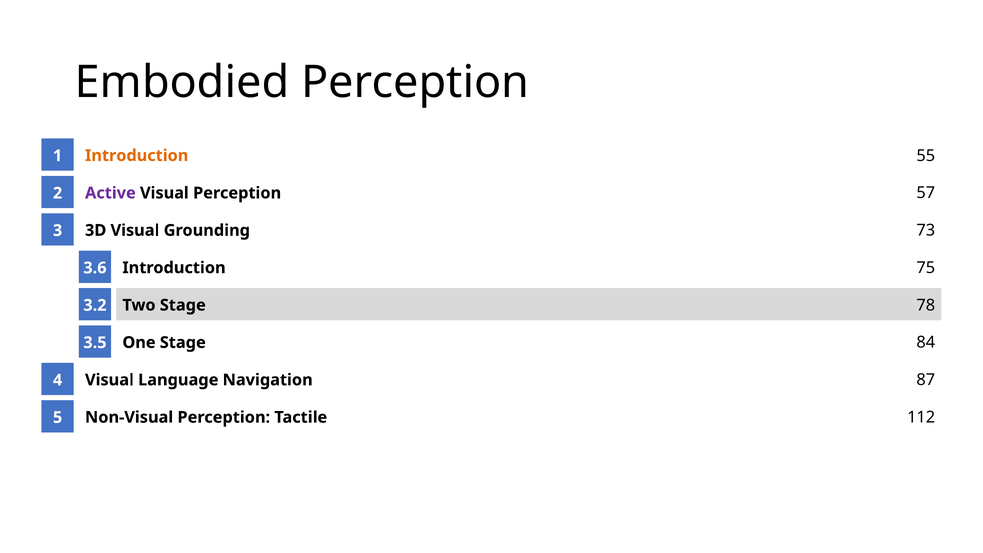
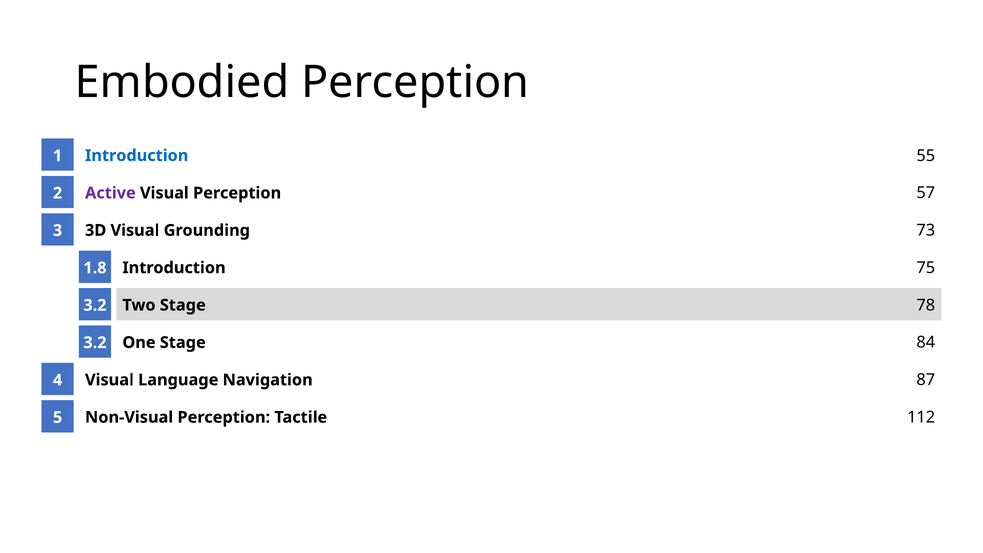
Introduction colour: orange -> blue (137, 156)
3.6: 3.6 -> 1.8 (95, 268)
3.5: 3.5 -> 3.2 (95, 343)
